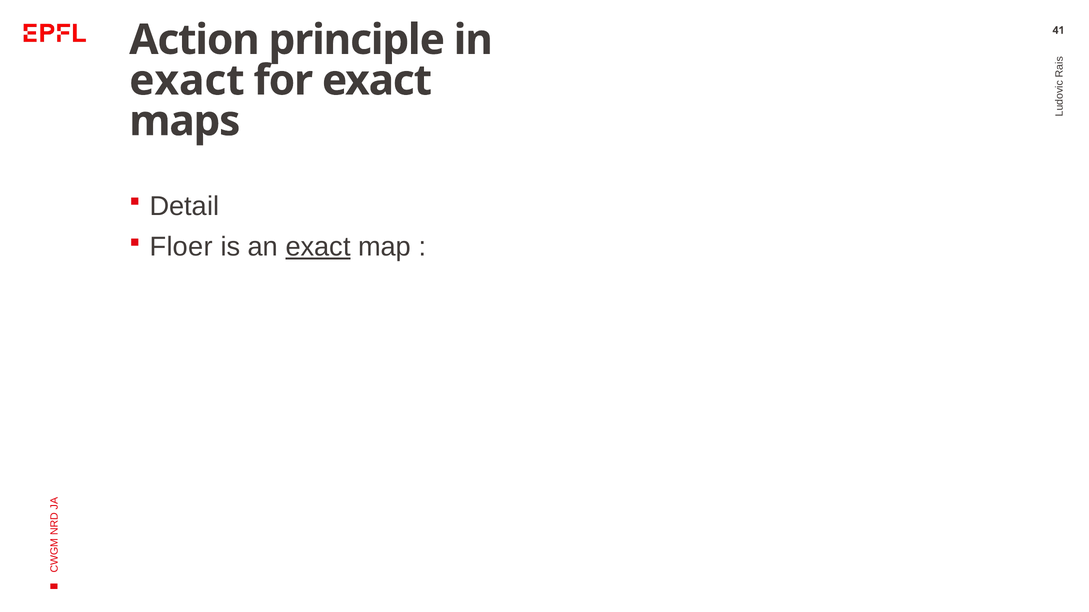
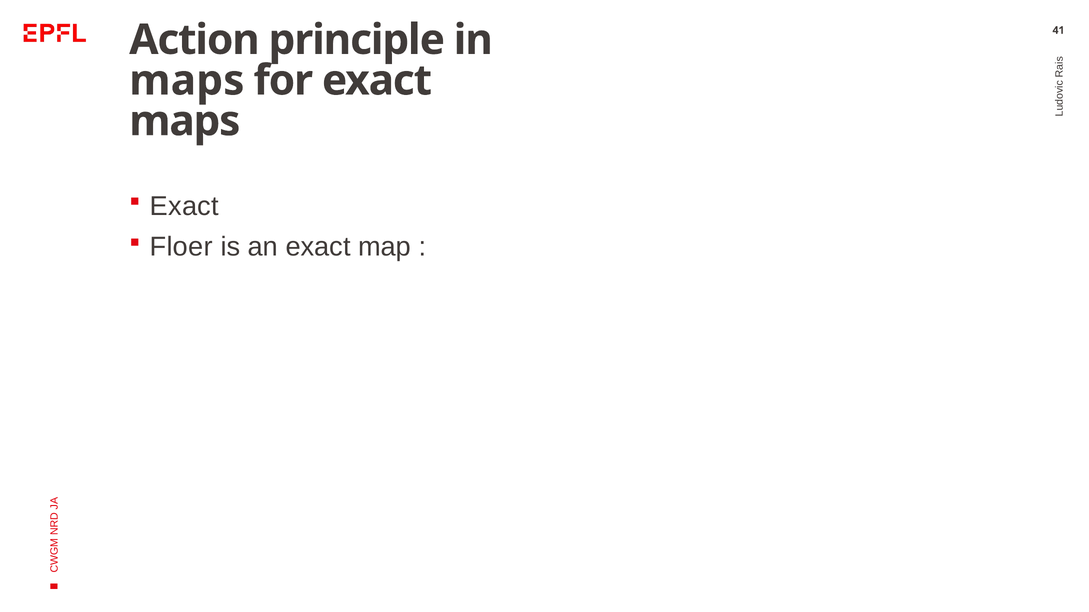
exact: exact -> maps (187, 81)
Detail: Detail -> Exact (184, 206)
exact underline: present -> none (318, 247)
